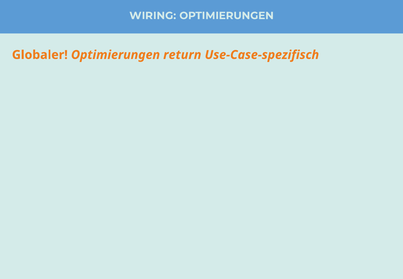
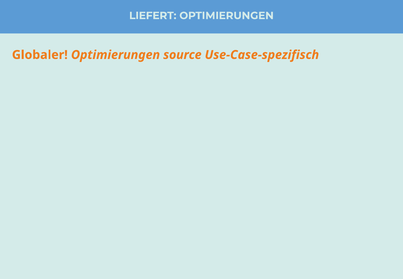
WIRING: WIRING -> LIEFERT (153, 16)
return: return -> source (182, 55)
